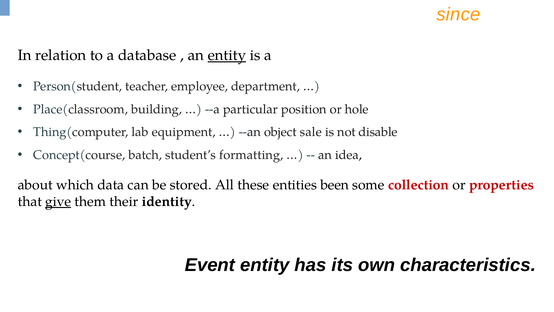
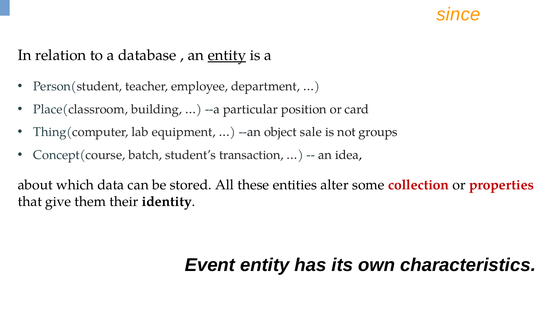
hole: hole -> card (357, 109)
disable: disable -> groups (378, 132)
formatting: formatting -> transaction (251, 155)
been: been -> alter (334, 185)
give underline: present -> none (58, 201)
